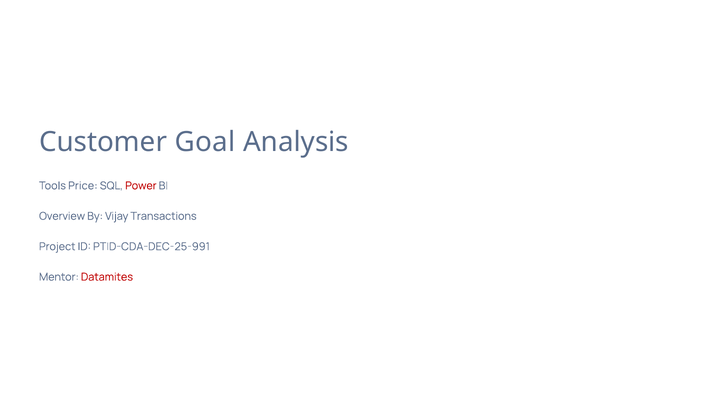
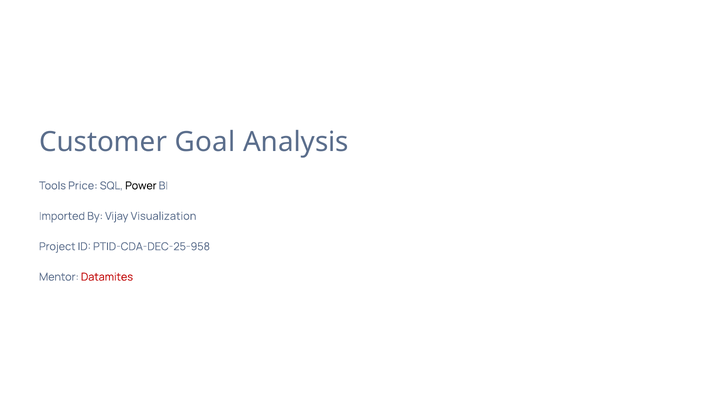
Power colour: red -> black (141, 186)
Overview: Overview -> Imported (62, 216)
Transactions: Transactions -> Visualization (163, 216)
PTID-CDA-DEC-25-991: PTID-CDA-DEC-25-991 -> PTID-CDA-DEC-25-958 (152, 247)
